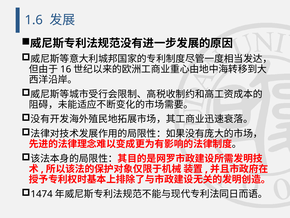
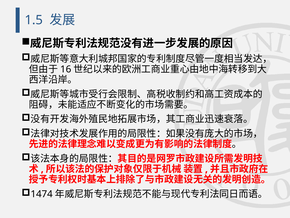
1.6: 1.6 -> 1.5 (34, 20)
